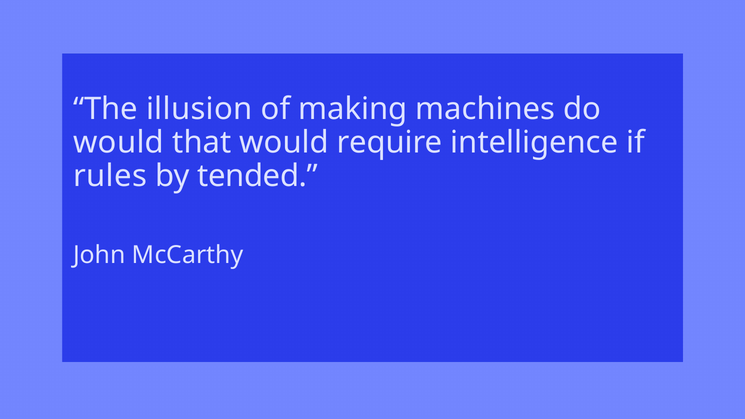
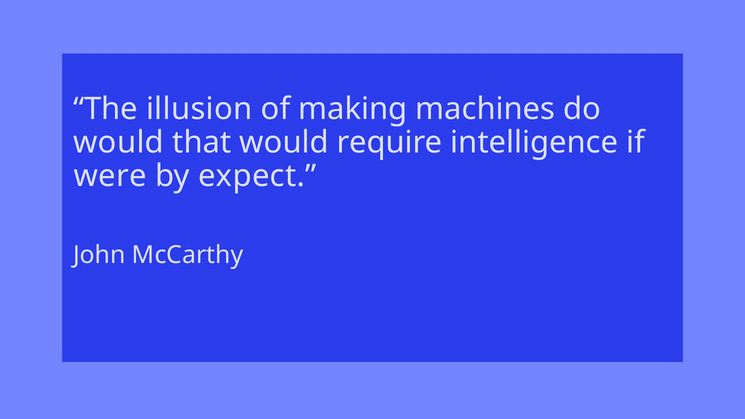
rules: rules -> were (110, 176)
tended: tended -> expect (257, 176)
